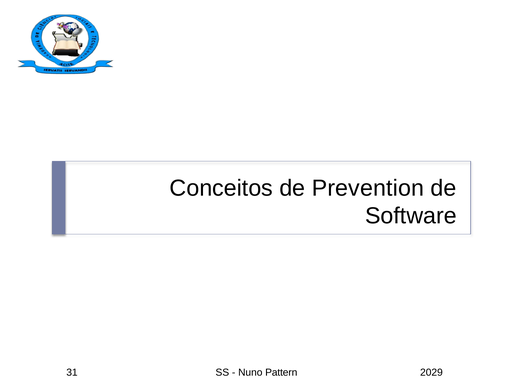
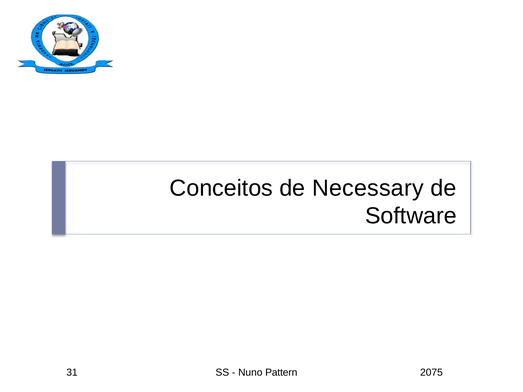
Prevention: Prevention -> Necessary (368, 188)
2029: 2029 -> 2075 (431, 373)
